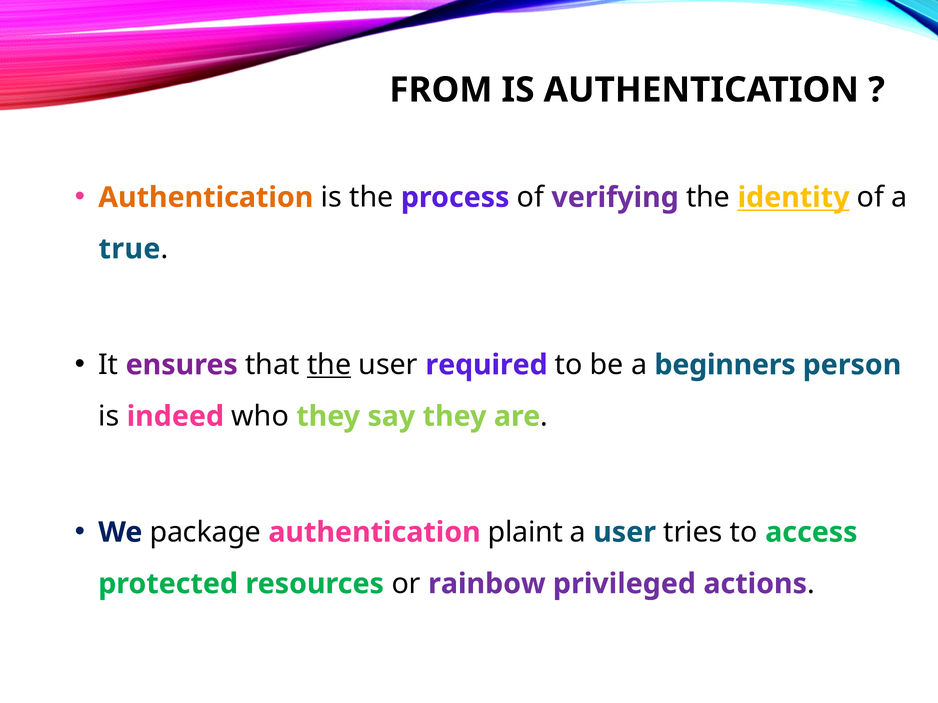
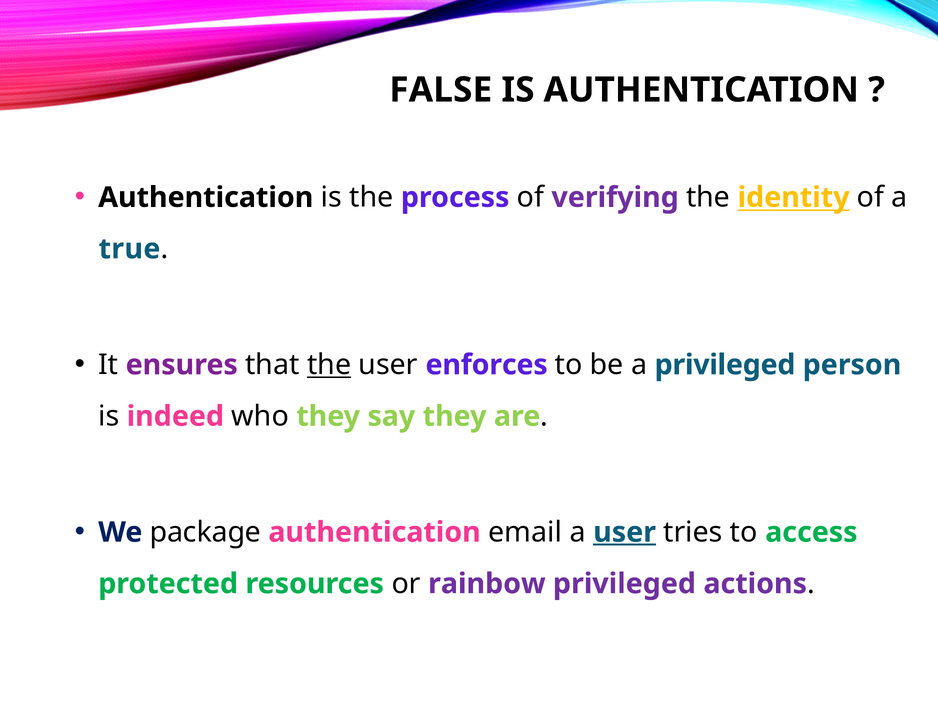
FROM: FROM -> FALSE (441, 90)
Authentication colour: orange -> black (206, 198)
required: required -> enforces (487, 365)
a beginners: beginners -> privileged (725, 365)
plaint: plaint -> email (525, 533)
user underline: none -> present (625, 533)
